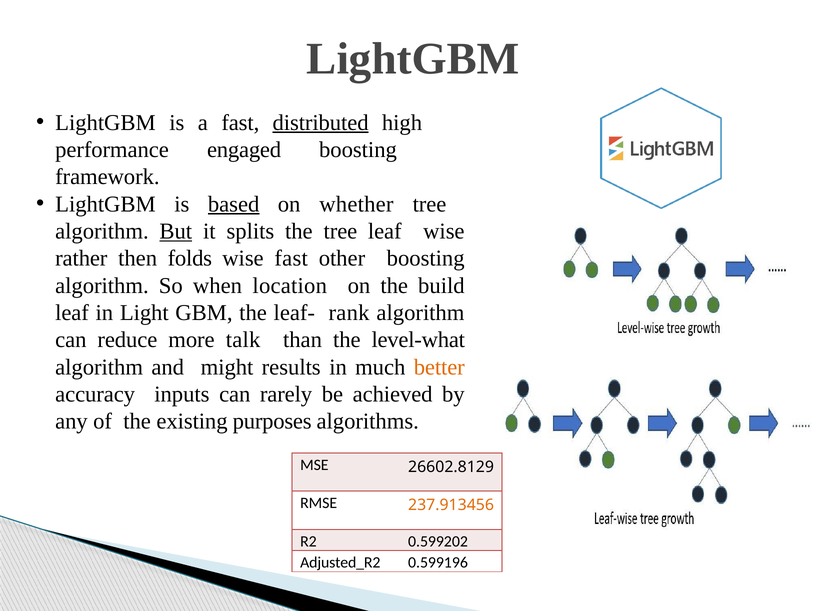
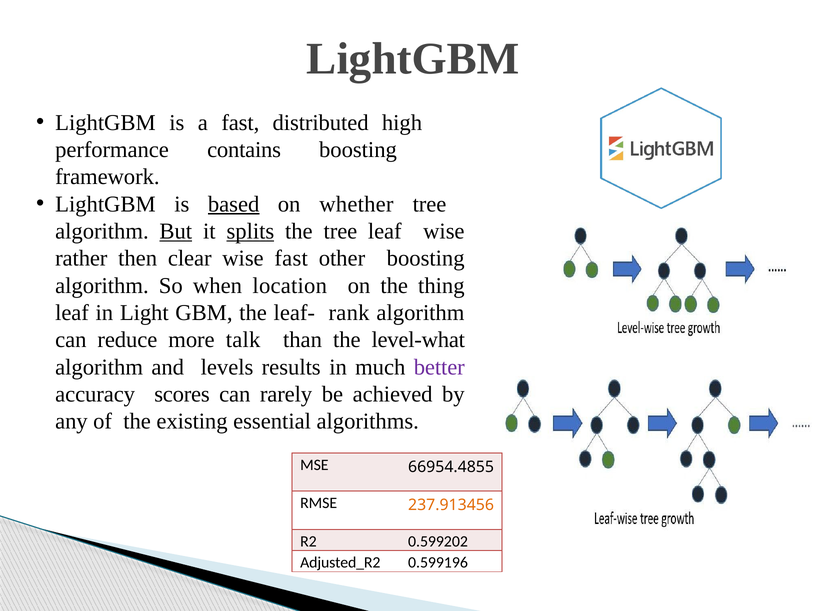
distributed underline: present -> none (321, 123)
engaged: engaged -> contains (244, 150)
splits underline: none -> present (250, 231)
folds: folds -> clear (190, 259)
build: build -> thing (441, 286)
might: might -> levels (227, 367)
better colour: orange -> purple (439, 367)
inputs: inputs -> scores (182, 394)
purposes: purposes -> essential (272, 422)
26602.8129: 26602.8129 -> 66954.4855 (451, 467)
